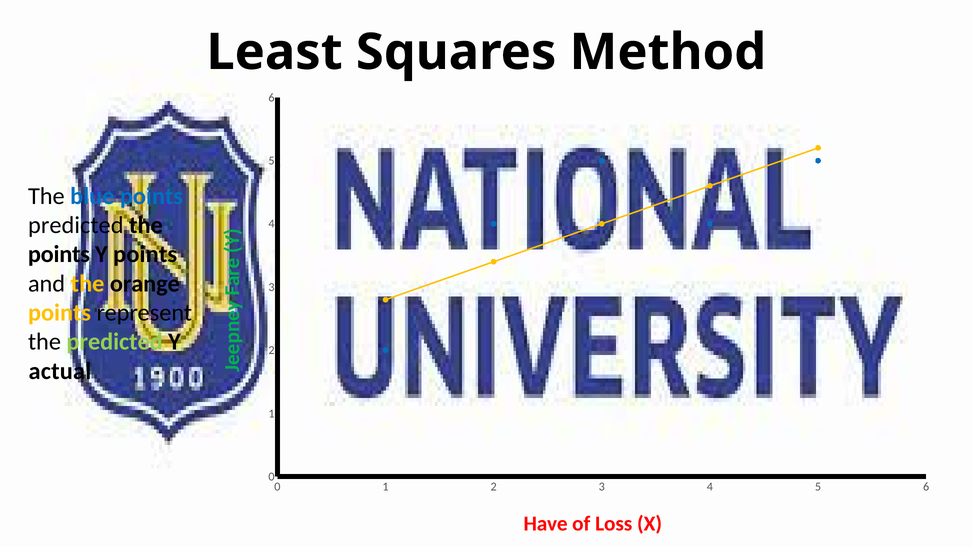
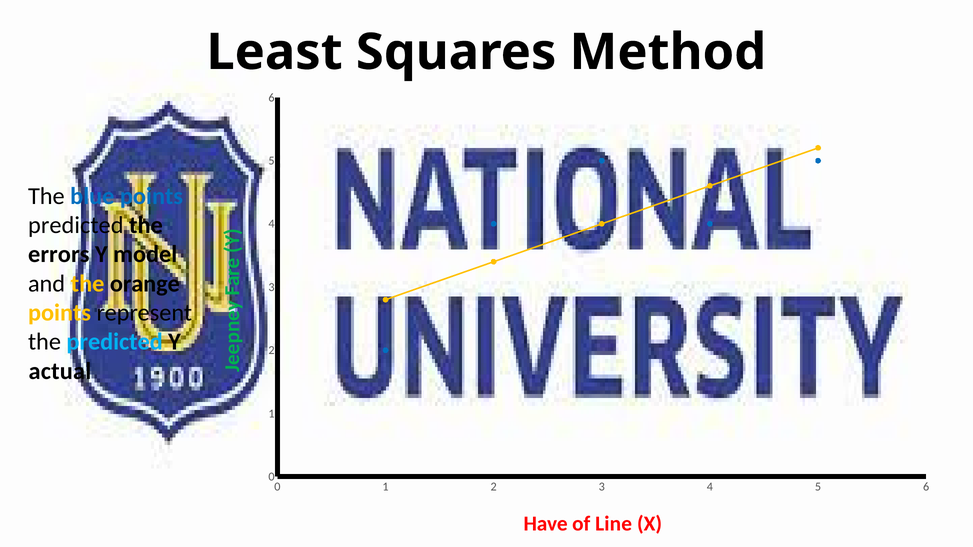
points: points -> errors (59, 255)
Y points: points -> model (145, 255)
predicted colour: light green -> light blue (115, 342)
Loss: Loss -> Line (614, 524)
